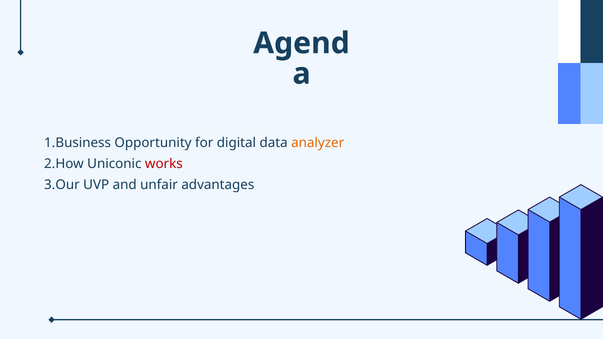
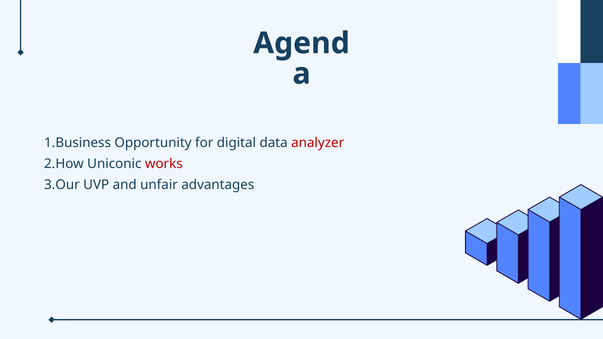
analyzer colour: orange -> red (318, 143)
